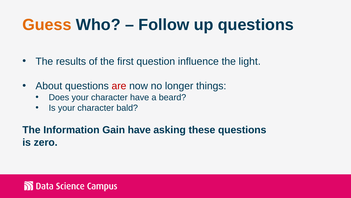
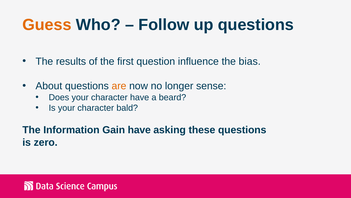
light: light -> bias (250, 61)
are colour: red -> orange (119, 86)
things: things -> sense (211, 86)
